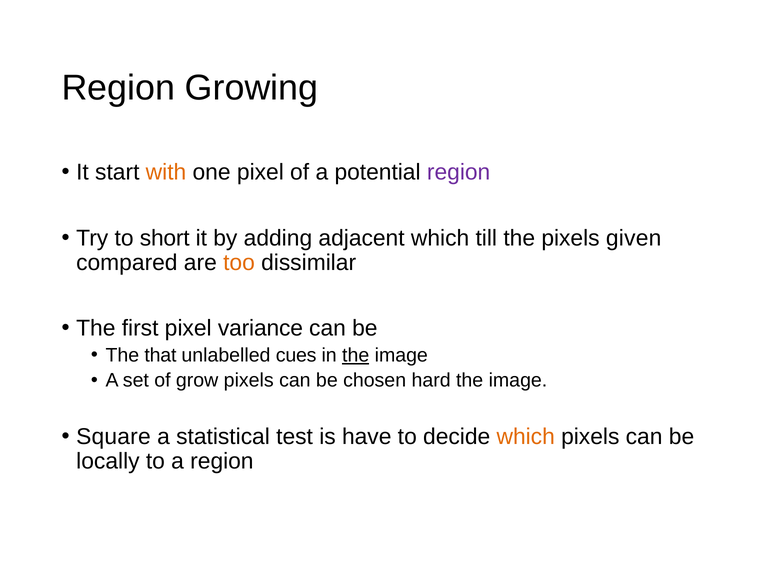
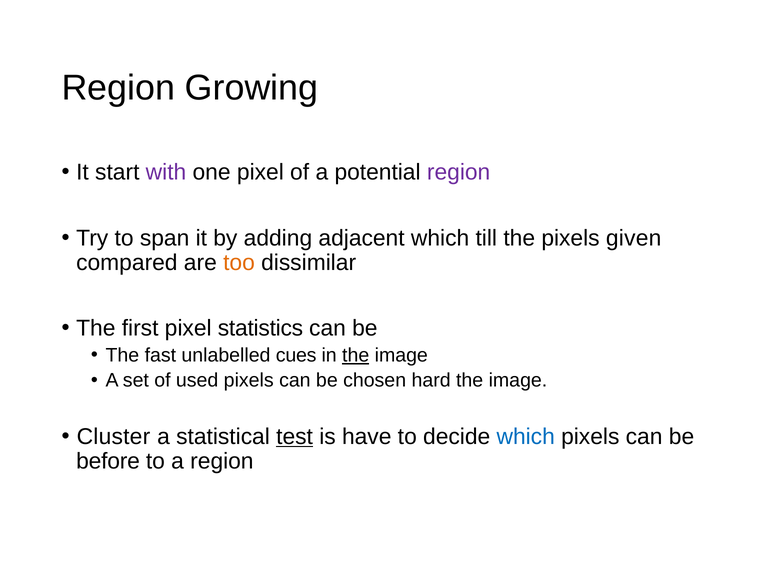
with colour: orange -> purple (166, 172)
short: short -> span (165, 238)
variance: variance -> statistics (260, 328)
that: that -> fast (160, 355)
grow: grow -> used (197, 380)
Square: Square -> Cluster (113, 436)
test underline: none -> present (295, 436)
which colour: orange -> blue (526, 436)
locally: locally -> before (108, 461)
